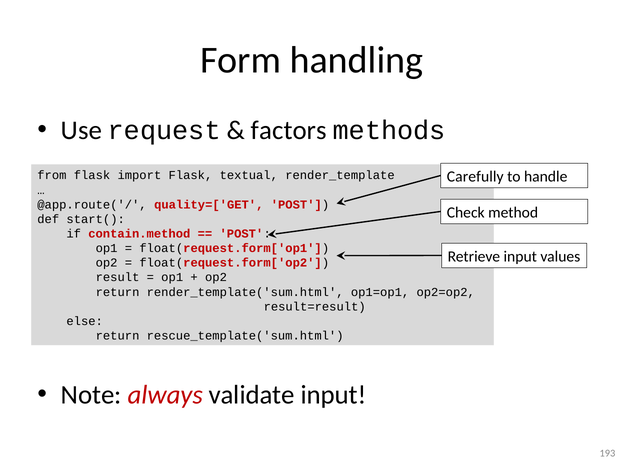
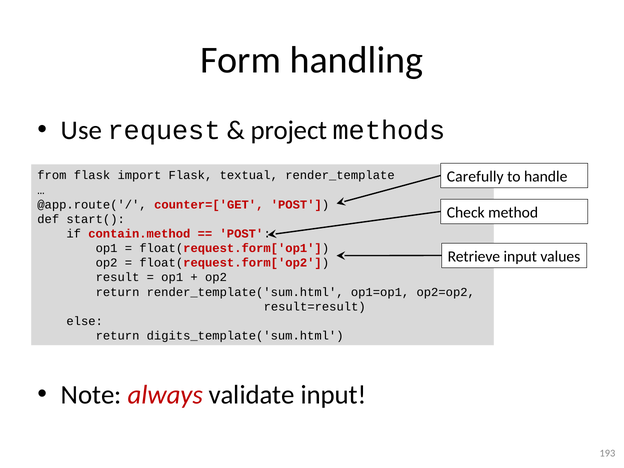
factors: factors -> project (289, 130)
quality=['GET: quality=['GET -> counter=['GET (209, 205)
rescue_template('sum.html: rescue_template('sum.html -> digits_template('sum.html (245, 336)
